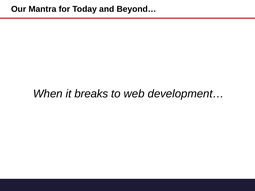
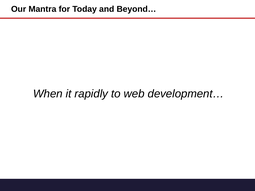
breaks: breaks -> rapidly (91, 94)
